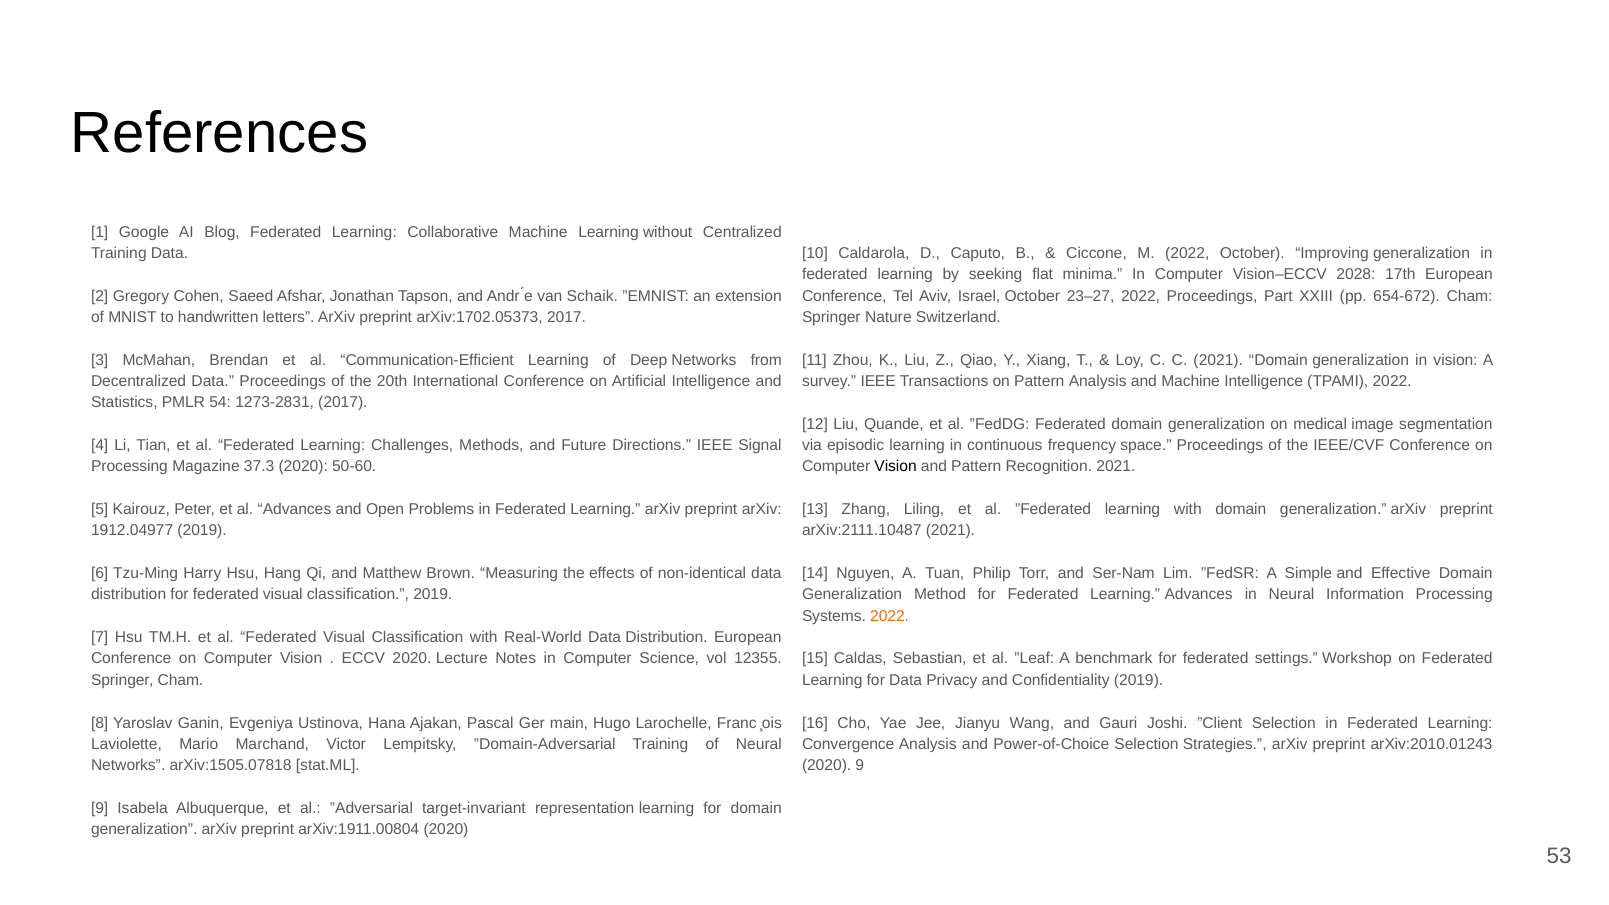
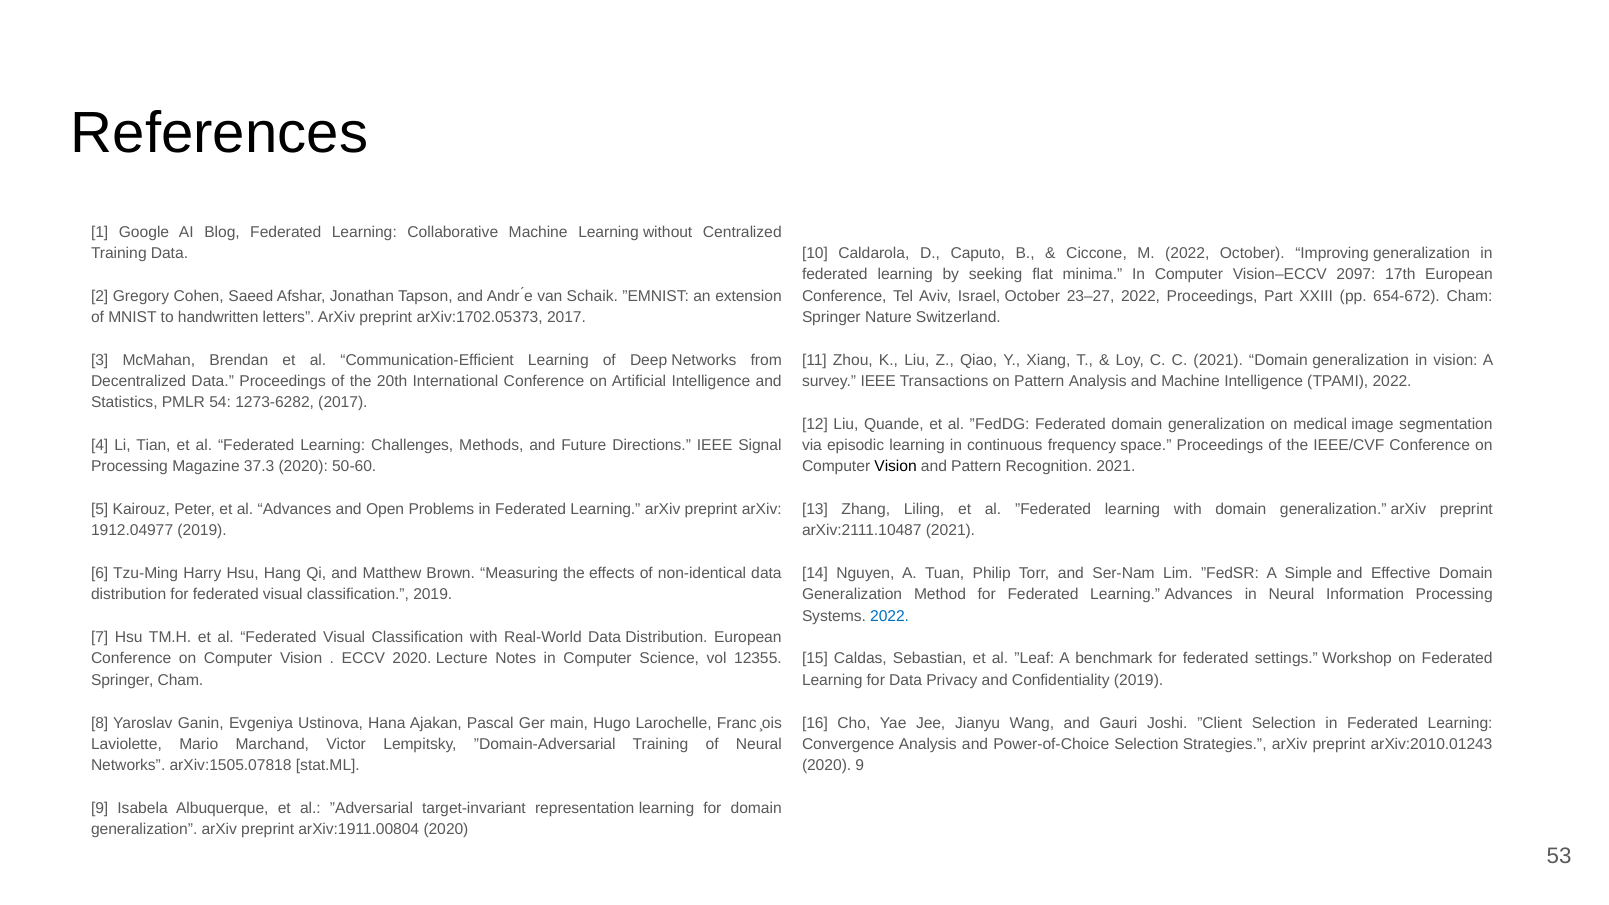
2028: 2028 -> 2097 (1356, 275)
1273-2831: 1273-2831 -> 1273-6282 (275, 403)
2022 colour: orange -> blue (890, 616)
